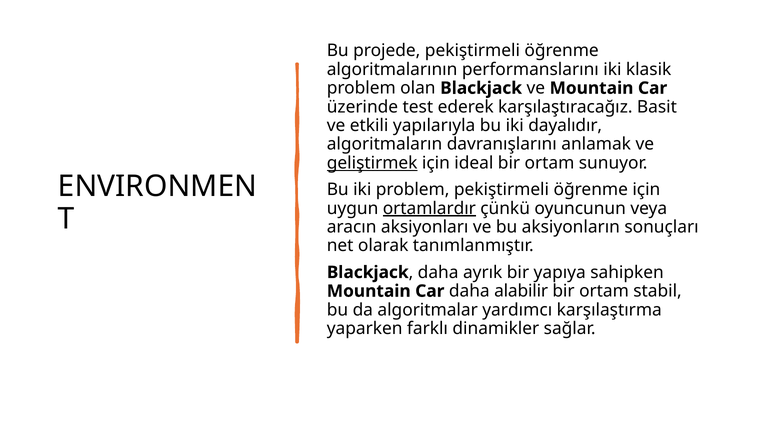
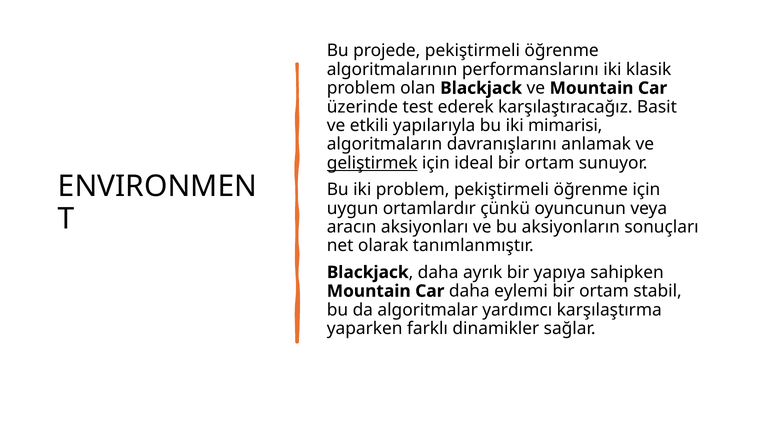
dayalıdır: dayalıdır -> mimarisi (565, 125)
ortamlardır underline: present -> none (429, 208)
alabilir: alabilir -> eylemi (521, 291)
